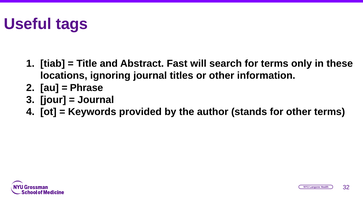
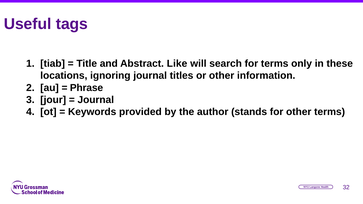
Fast: Fast -> Like (177, 64)
